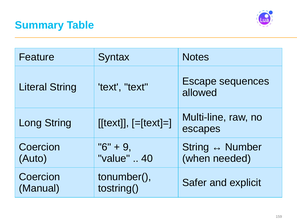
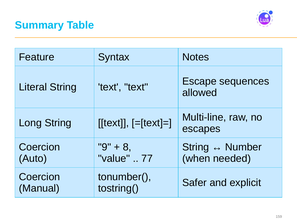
6: 6 -> 9 (105, 148)
9: 9 -> 8 (127, 148)
40: 40 -> 77 (147, 159)
